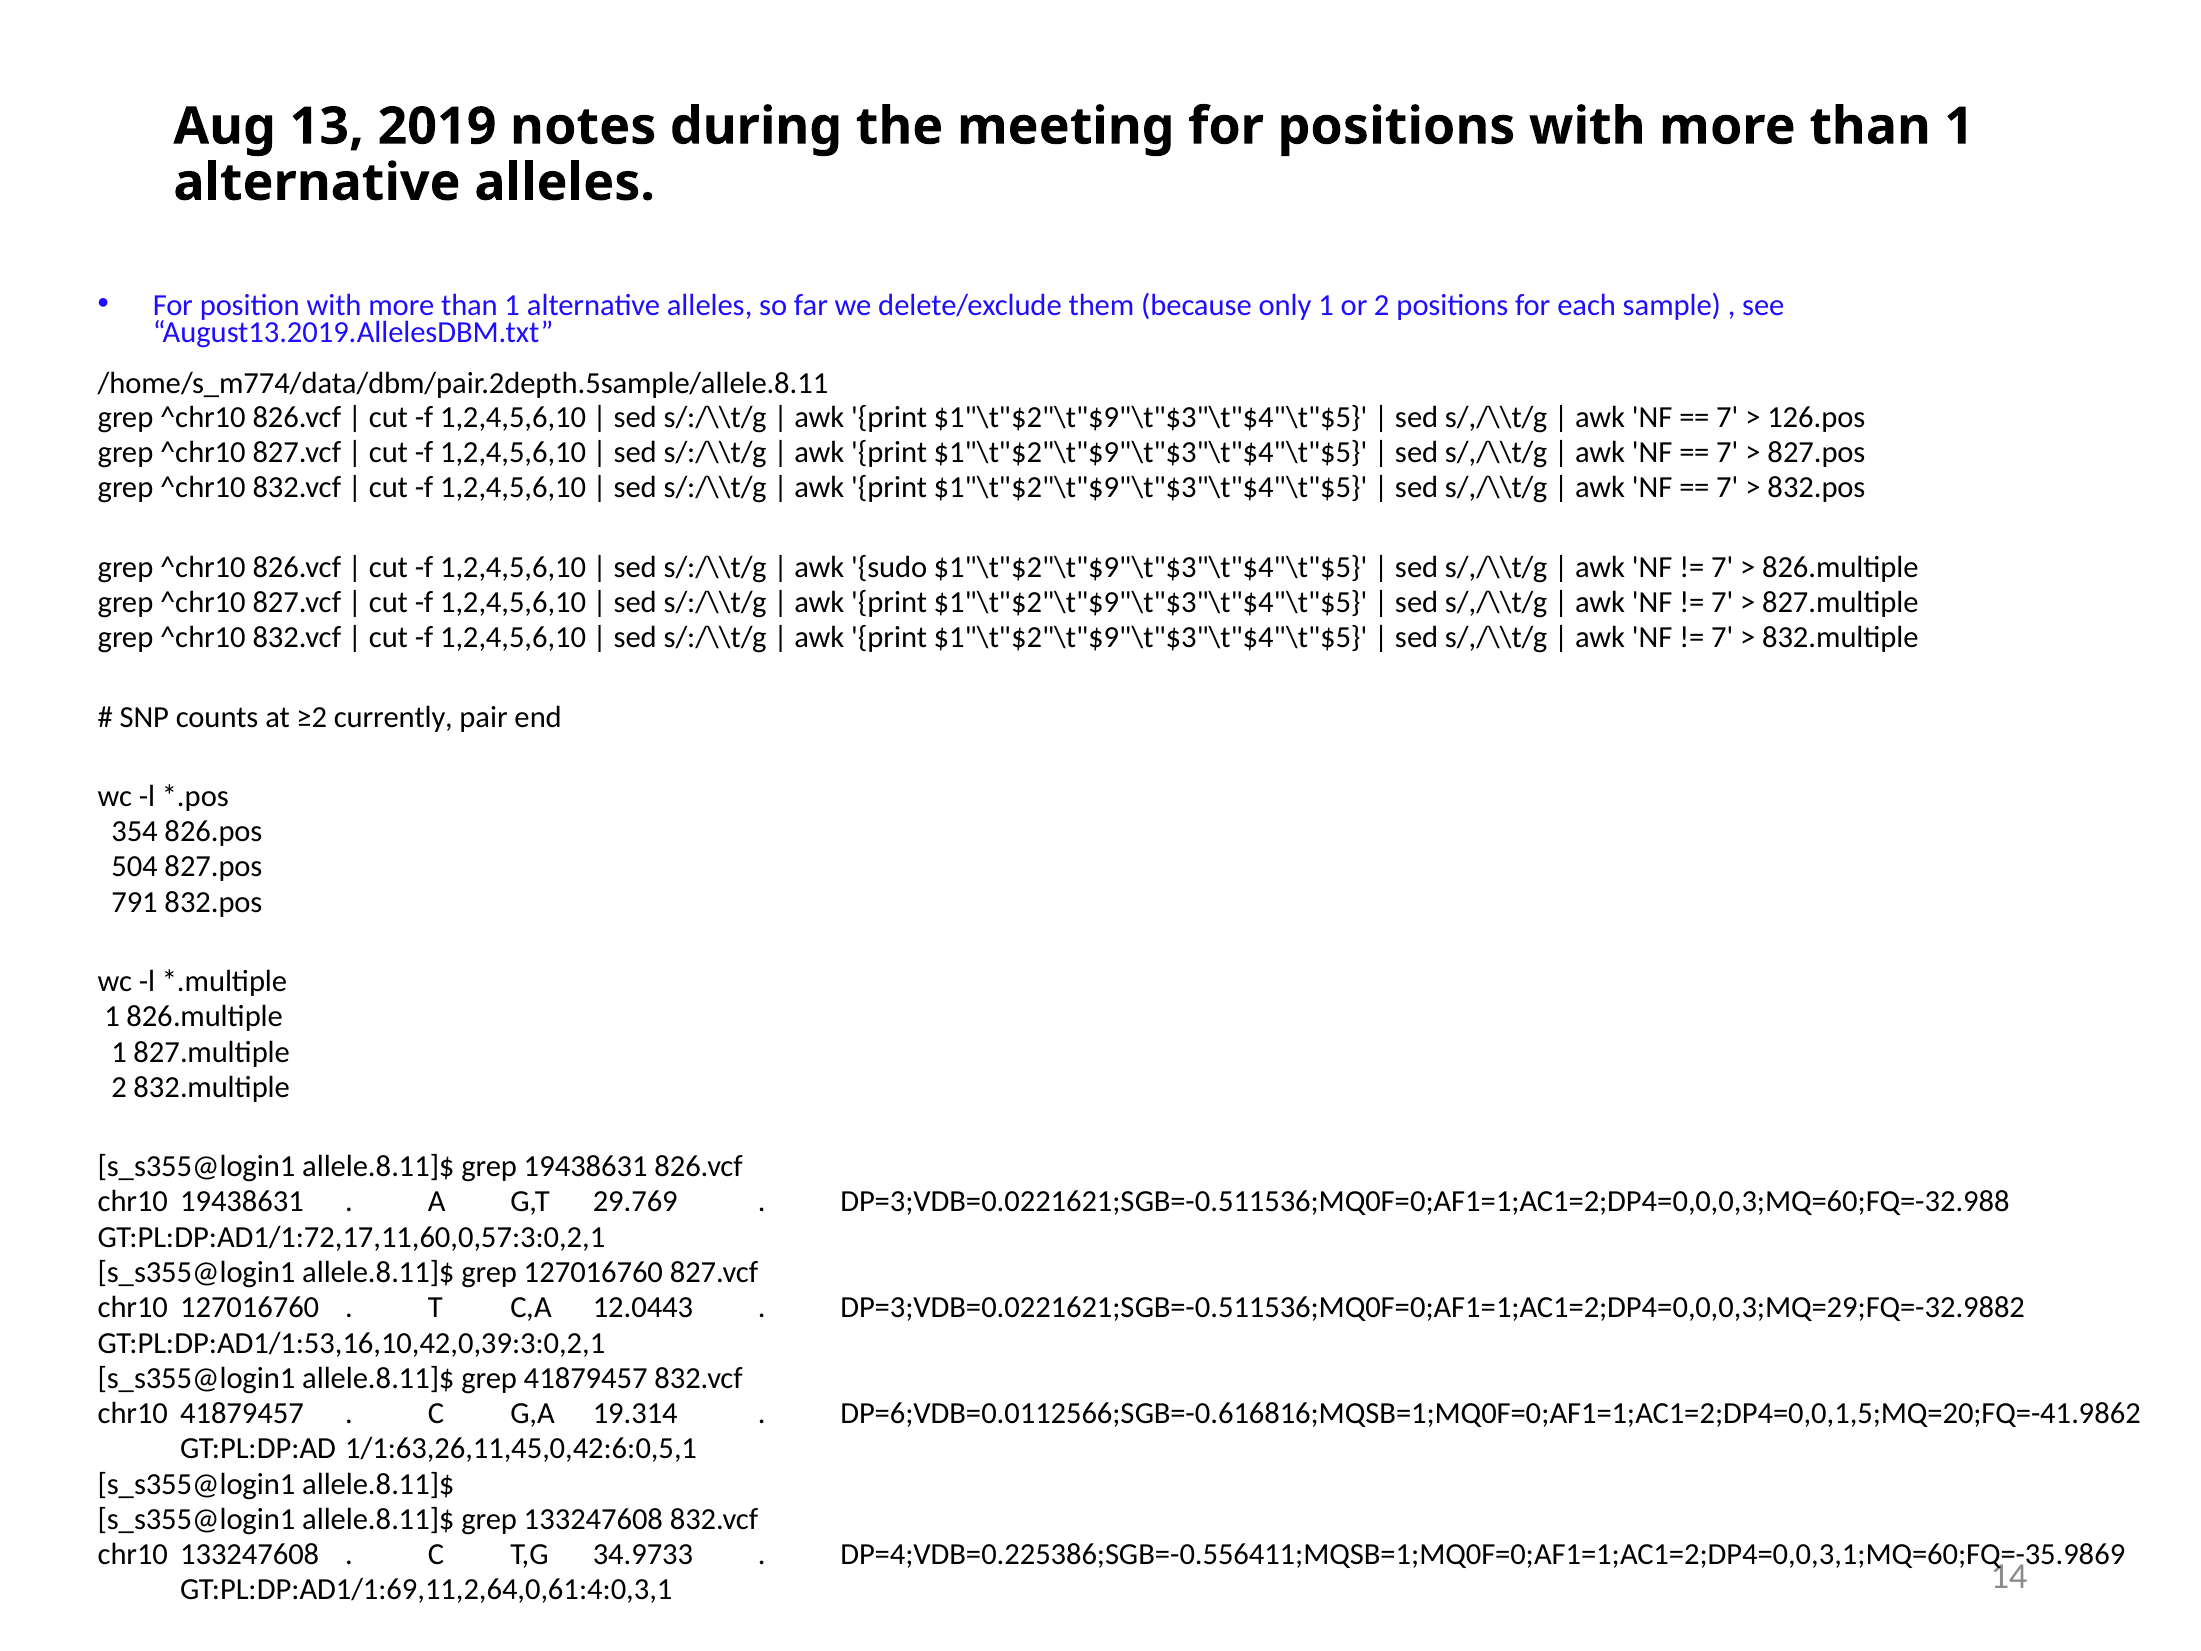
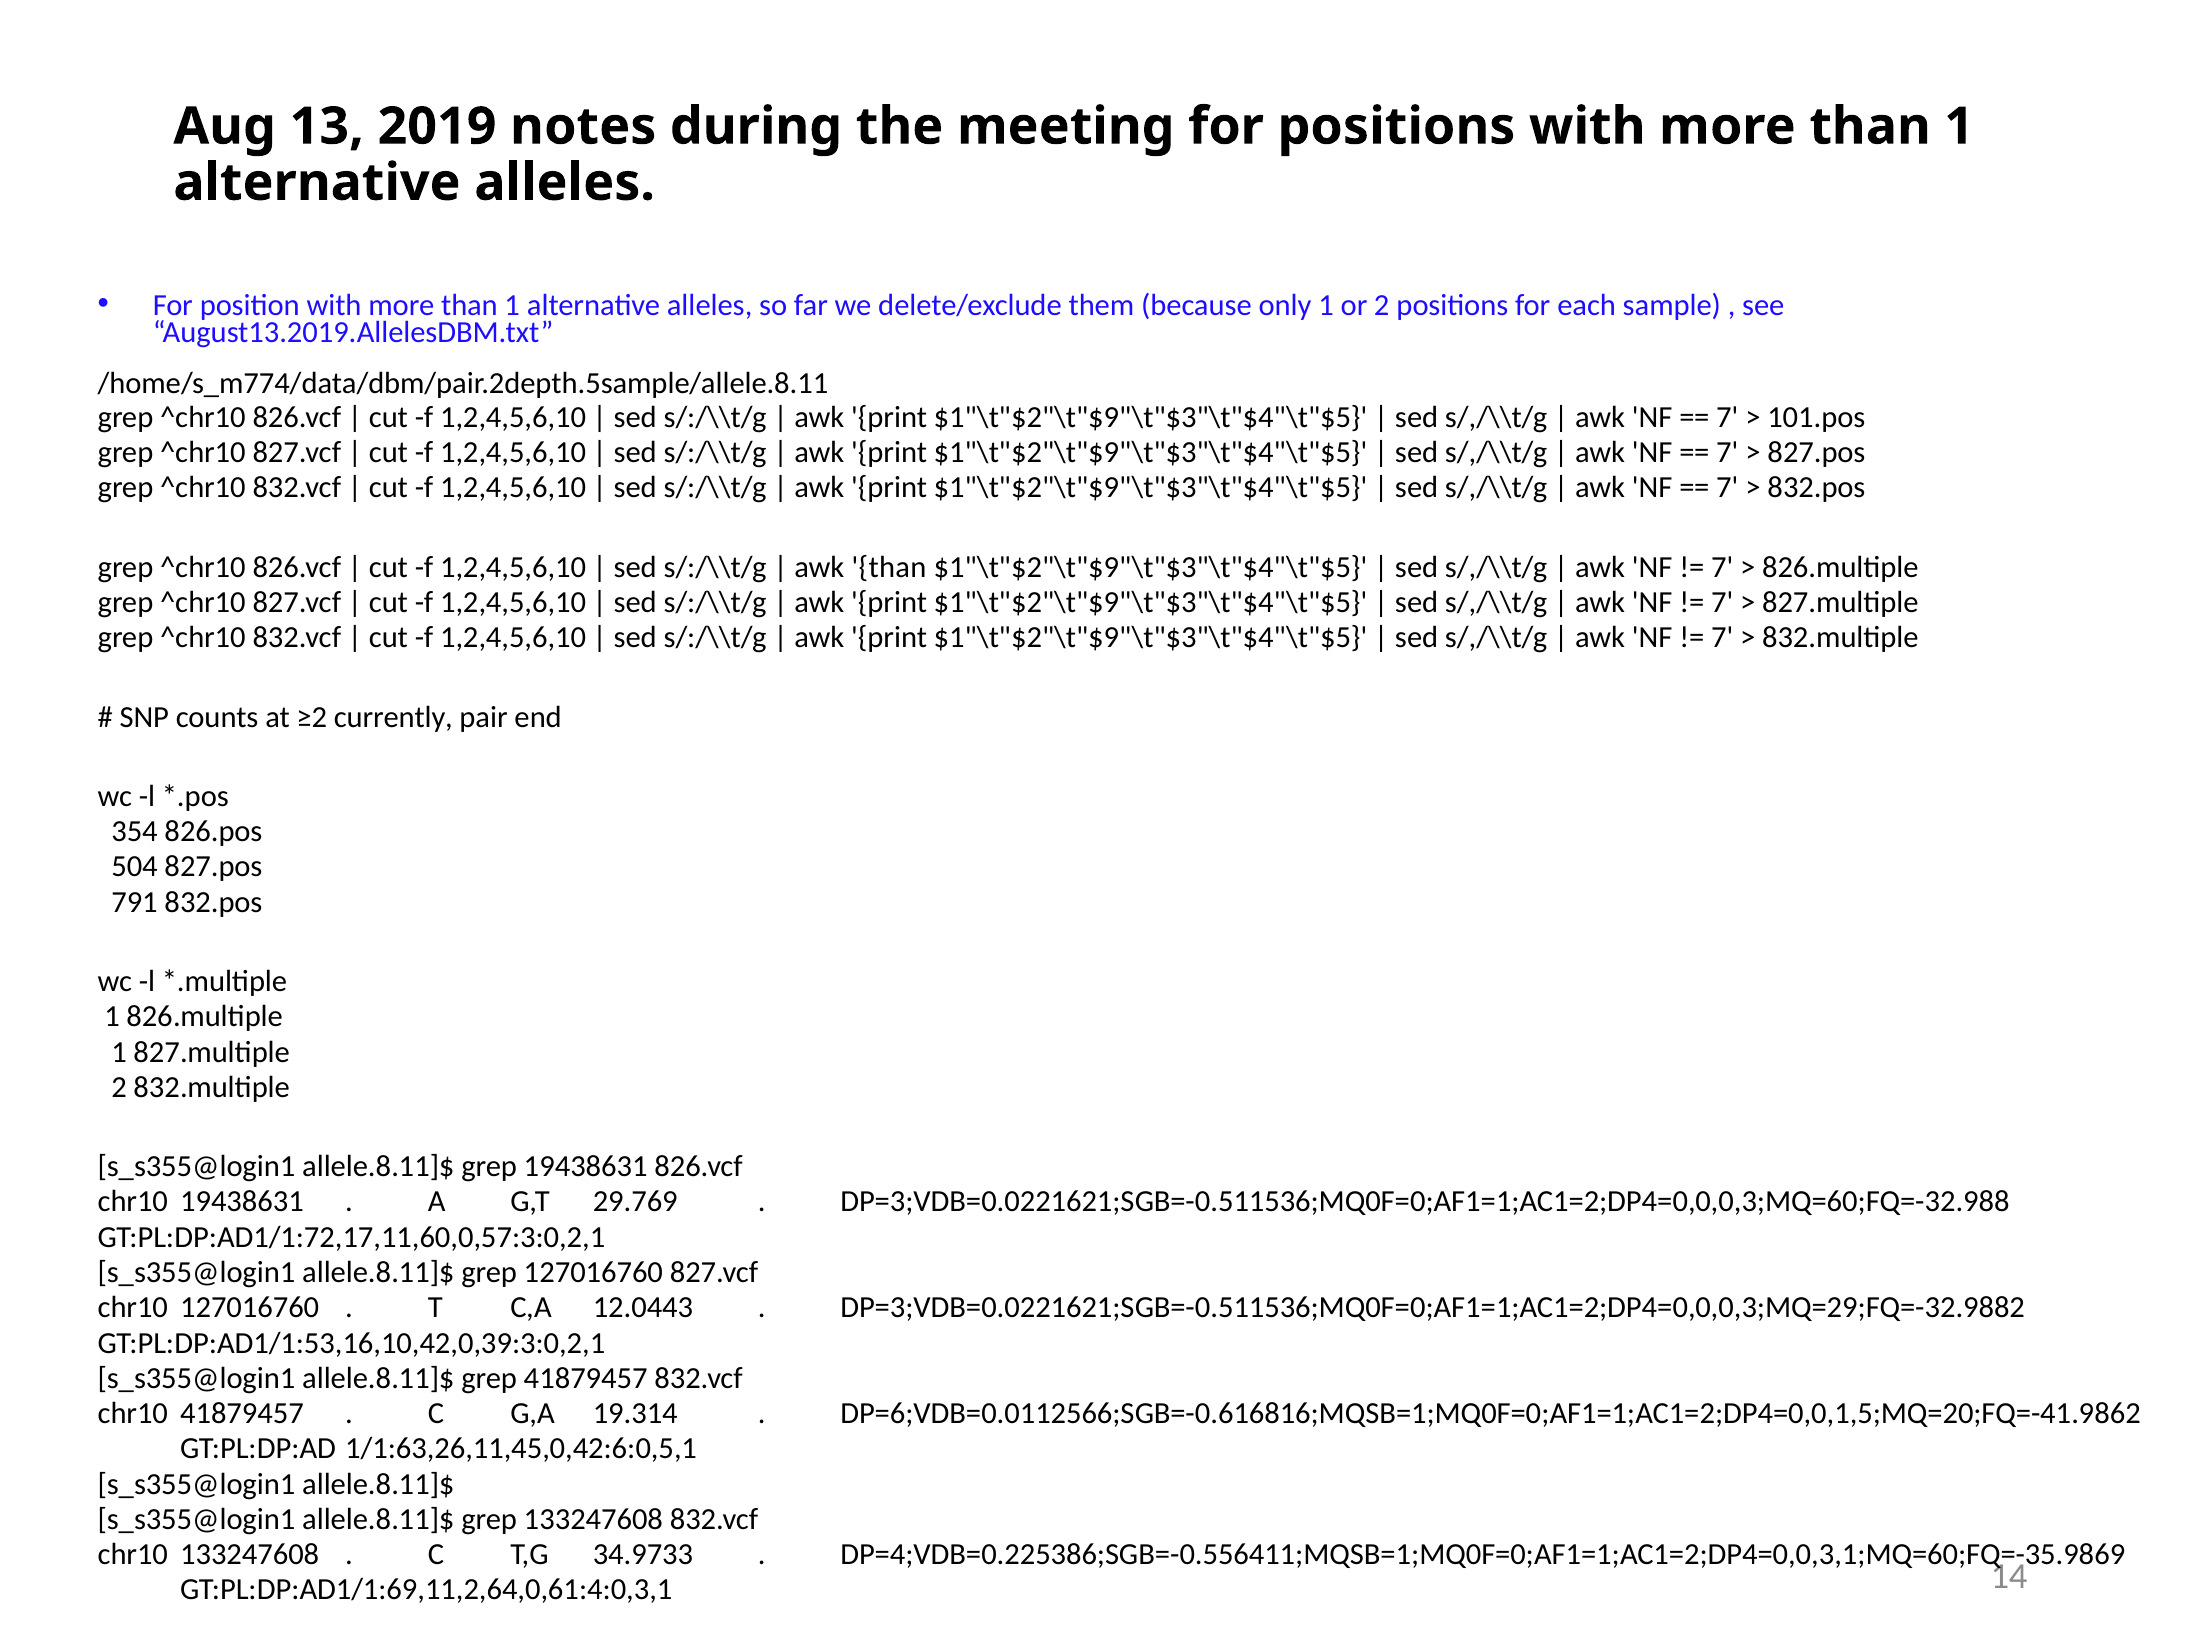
126.pos: 126.pos -> 101.pos (1816, 417)
awk sudo: sudo -> than (889, 567)
